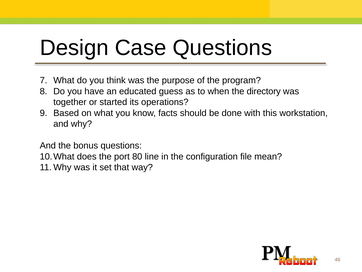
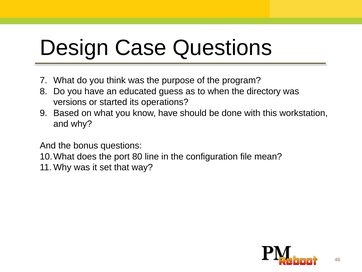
together: together -> versions (70, 102)
know facts: facts -> have (168, 113)
